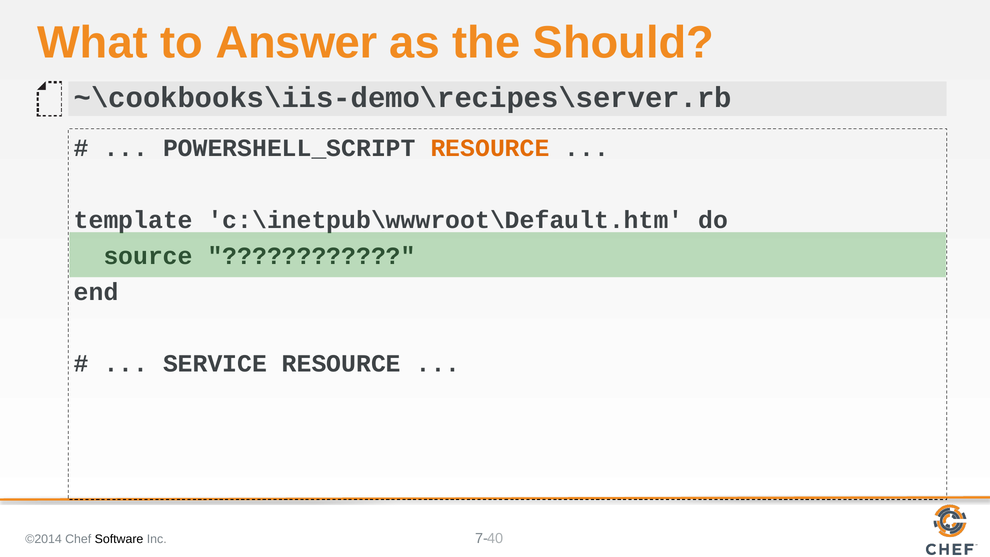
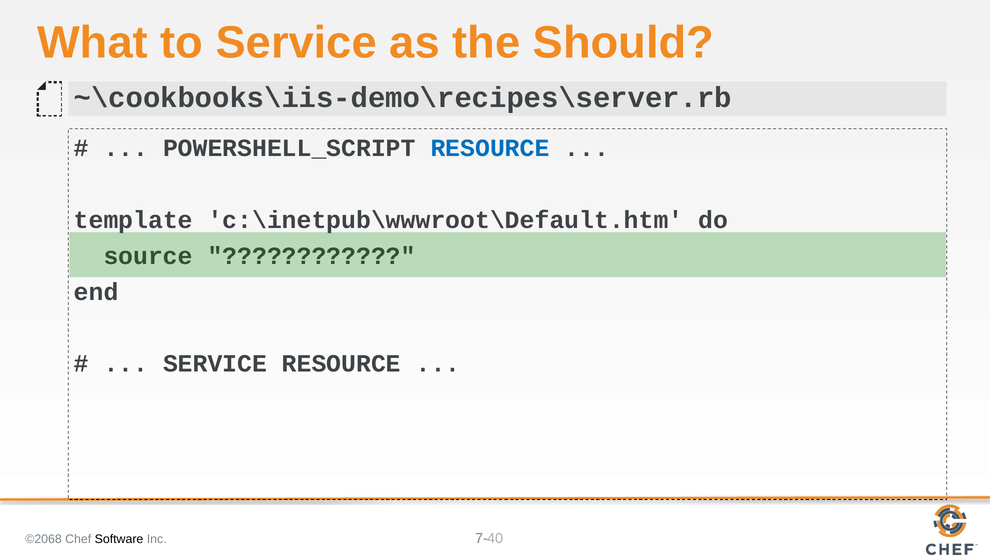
to Answer: Answer -> Service (296, 43)
RESOURCE colour: orange -> blue (490, 148)
©2014: ©2014 -> ©2068 (44, 539)
